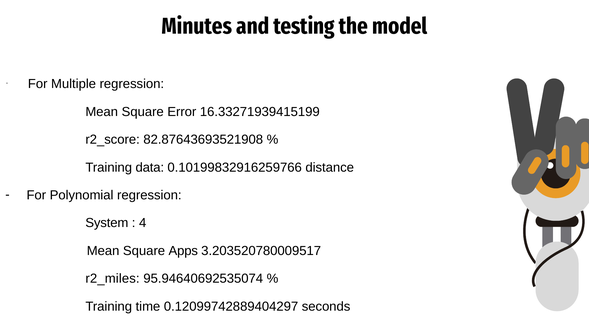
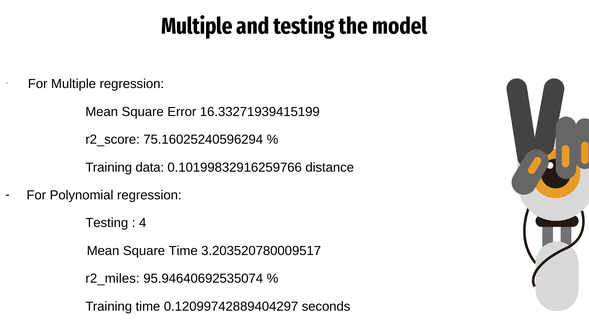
Minutes: Minutes -> Multiple (197, 26)
82.87643693521908: 82.87643693521908 -> 75.16025240596294 (203, 140)
System: System -> Testing (107, 223)
Square Apps: Apps -> Time (183, 251)
